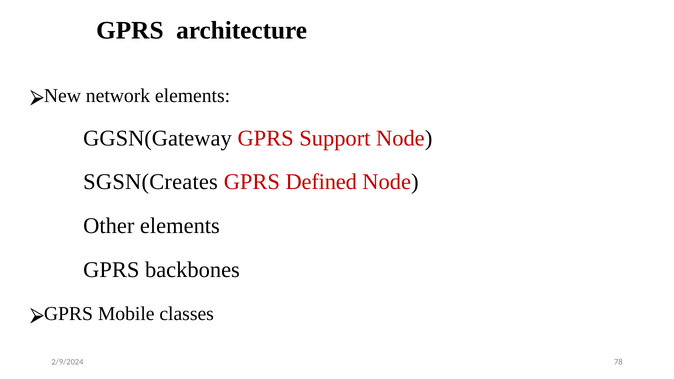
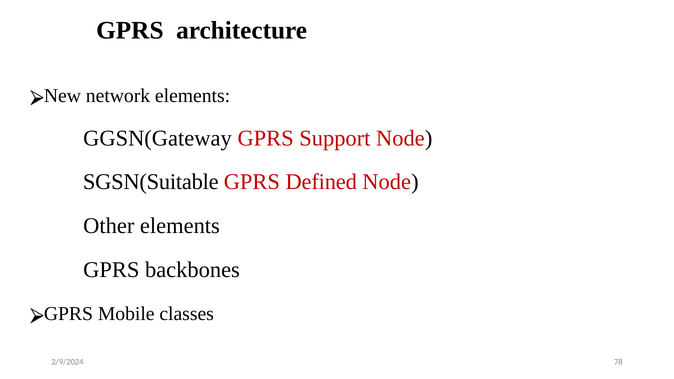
SGSN(Creates: SGSN(Creates -> SGSN(Suitable (151, 182)
